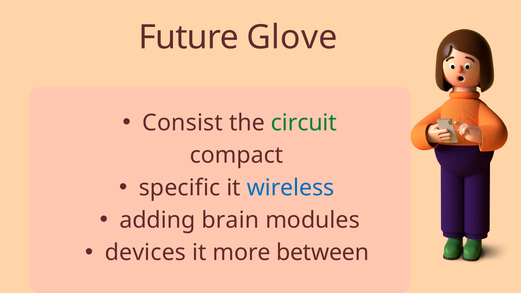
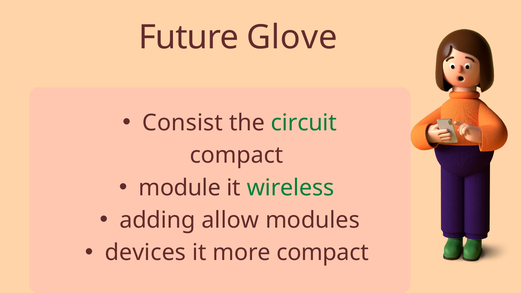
specific: specific -> module (180, 188)
wireless colour: blue -> green (291, 188)
brain: brain -> allow (230, 220)
more between: between -> compact (323, 253)
